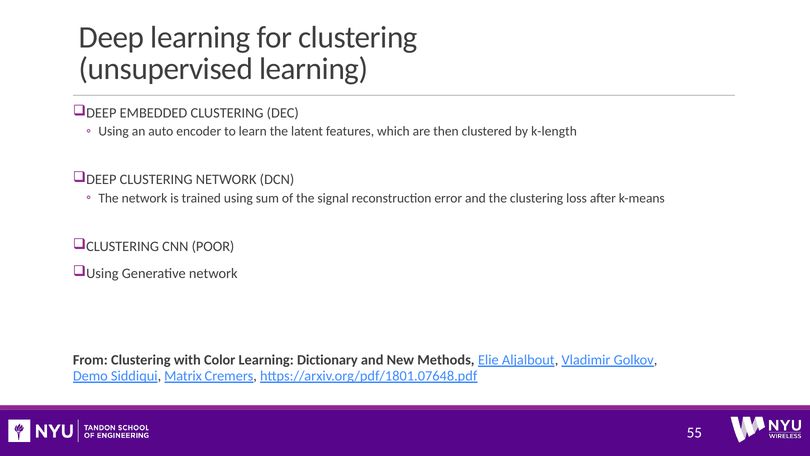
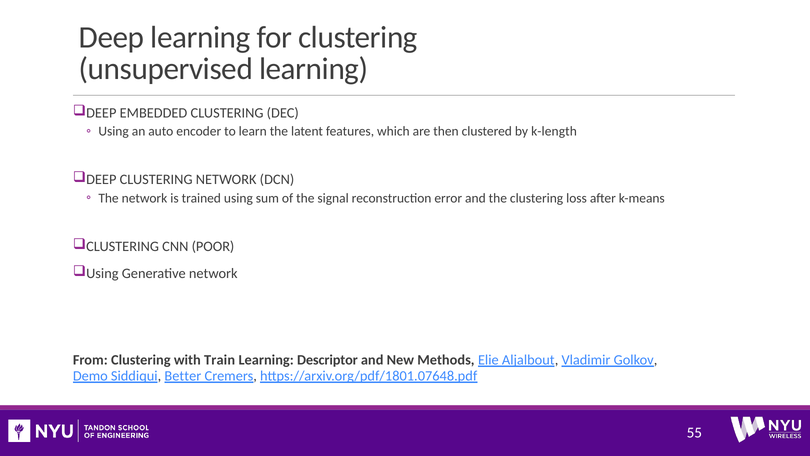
Color: Color -> Train (220, 360)
Dictionary: Dictionary -> Descriptor (327, 360)
Matrix: Matrix -> Better (183, 376)
